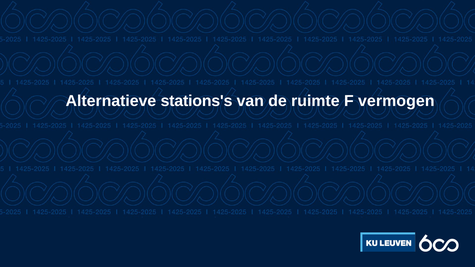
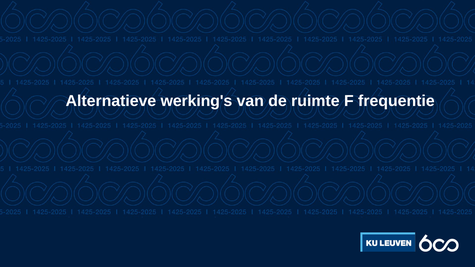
stations's: stations's -> werking's (196, 101)
vermogen: vermogen -> frequentie (396, 101)
